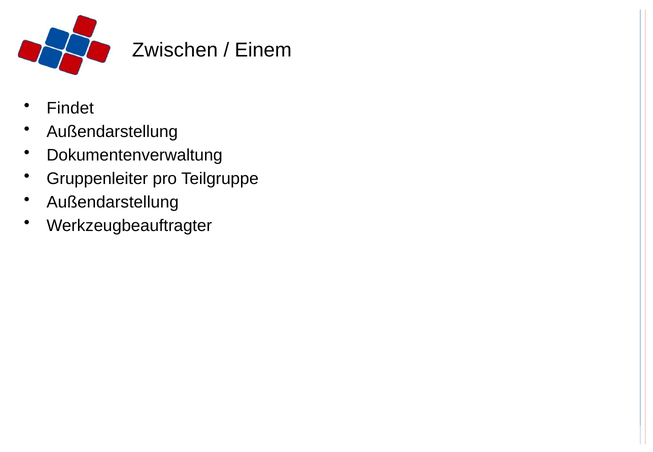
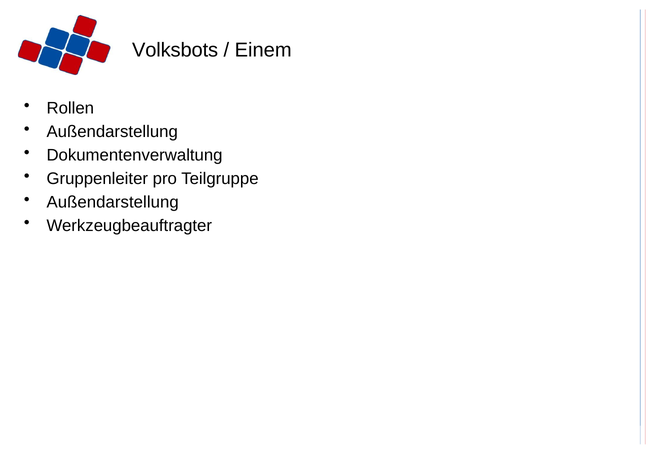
Zwischen: Zwischen -> Volksbots (175, 50)
Findet: Findet -> Rollen (70, 108)
